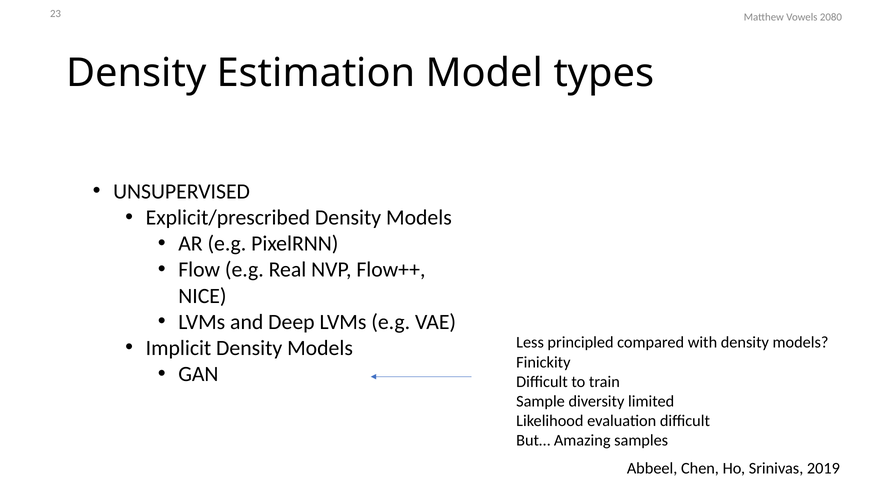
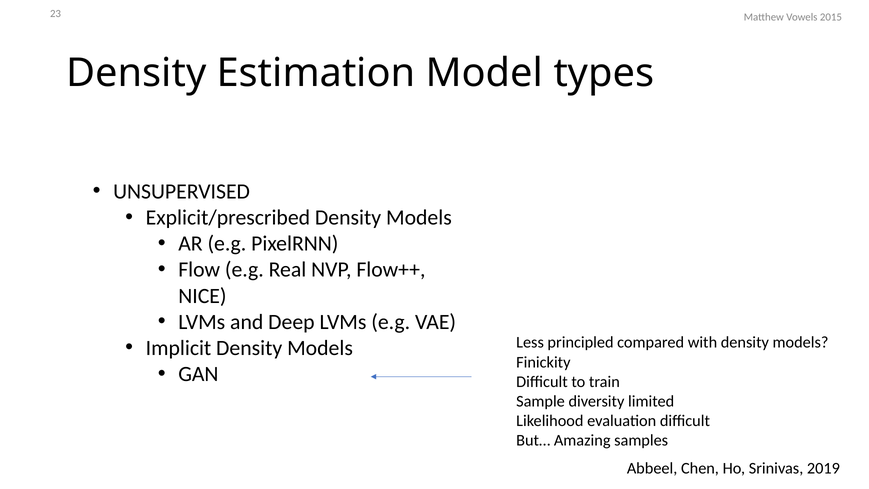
2080: 2080 -> 2015 (831, 17)
